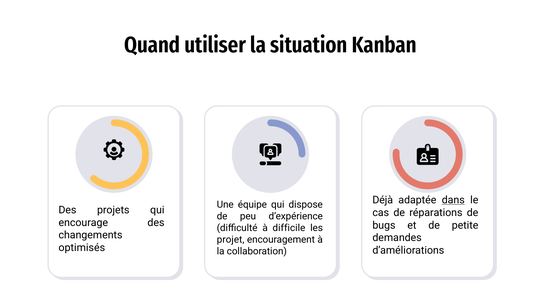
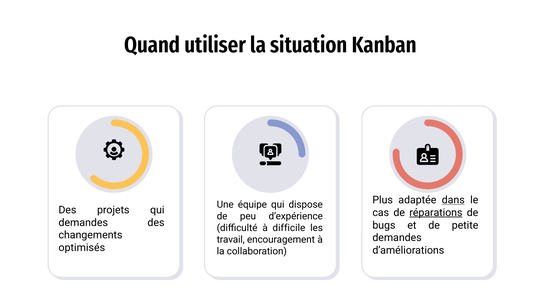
Déjà: Déjà -> Plus (383, 200)
réparations underline: none -> present (436, 213)
encourage: encourage -> demandes (83, 223)
projet: projet -> travail (231, 240)
